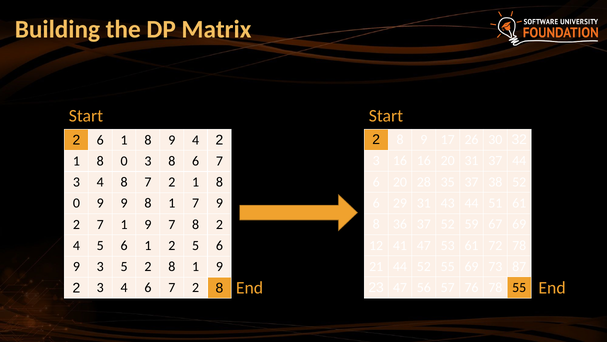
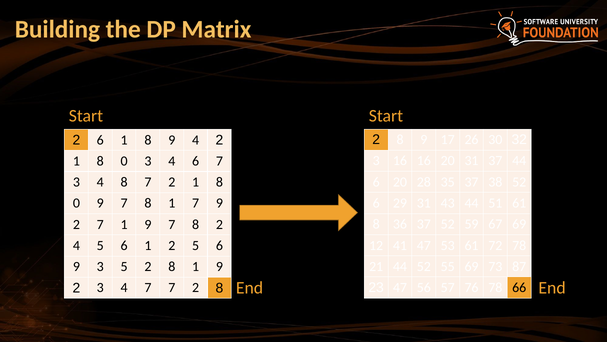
0 3 8: 8 -> 4 (172, 161)
0 9 9: 9 -> 7 (124, 203)
78 55: 55 -> 66 (519, 287)
4 6: 6 -> 7 (148, 287)
